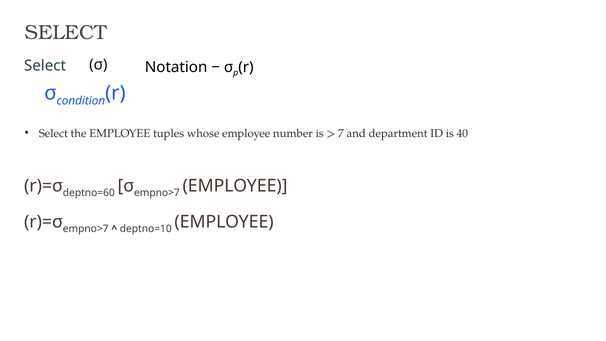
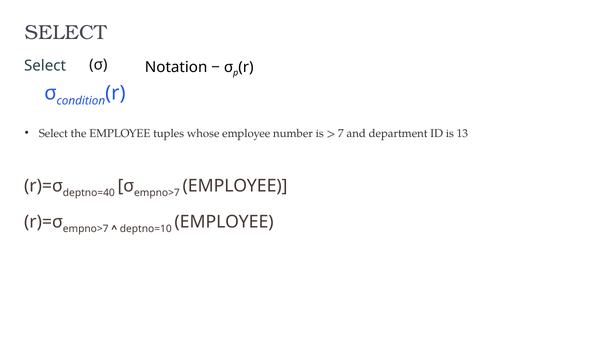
40: 40 -> 13 (462, 133)
deptno=60: deptno=60 -> deptno=40 (89, 193)
